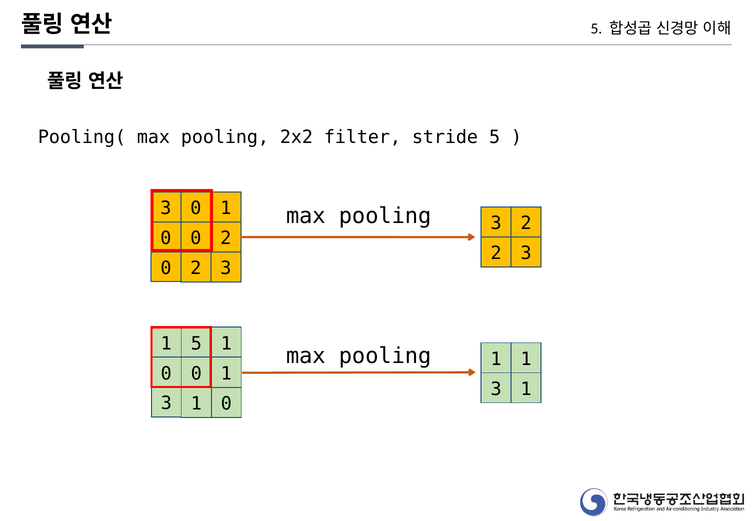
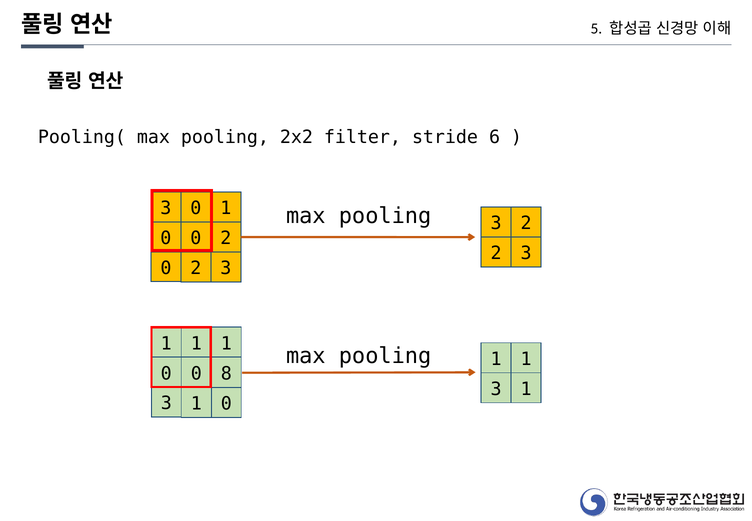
stride 5: 5 -> 6 (495, 137)
5: 5 -> 1 (196, 343)
0 0 1: 1 -> 8 (226, 373)
